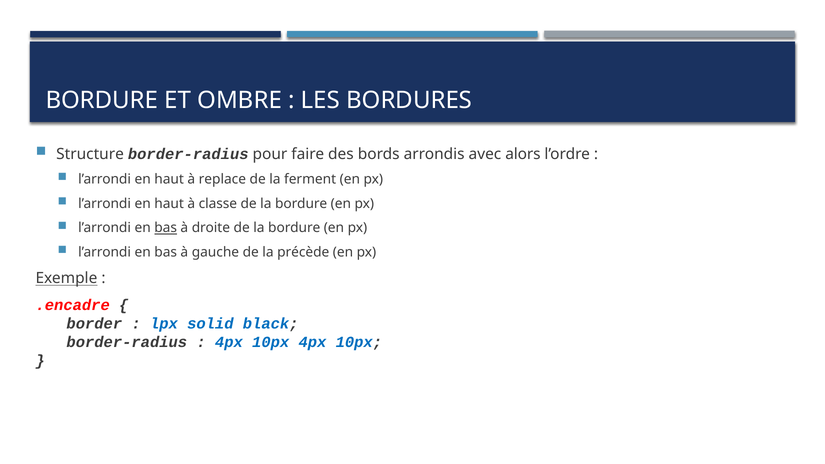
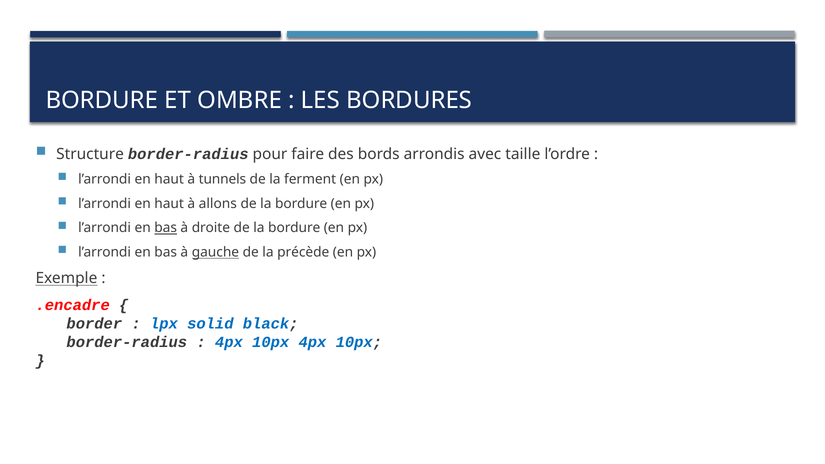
alors: alors -> taille (523, 154)
replace: replace -> tunnels (222, 179)
classe: classe -> allons (218, 204)
gauche underline: none -> present (215, 252)
